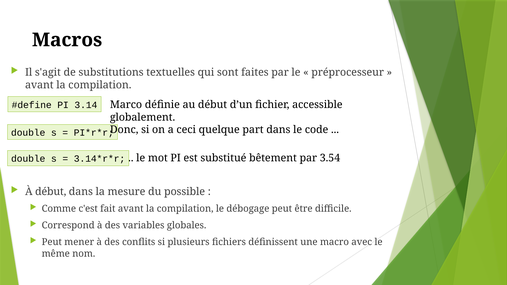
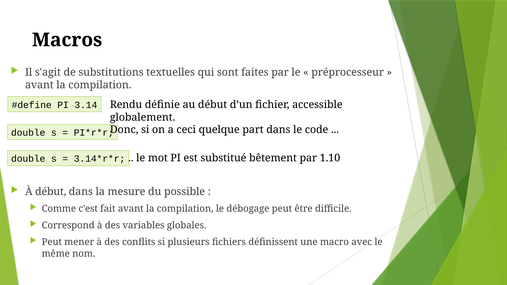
Marco: Marco -> Rendu (126, 105)
3.54: 3.54 -> 1.10 (330, 158)
